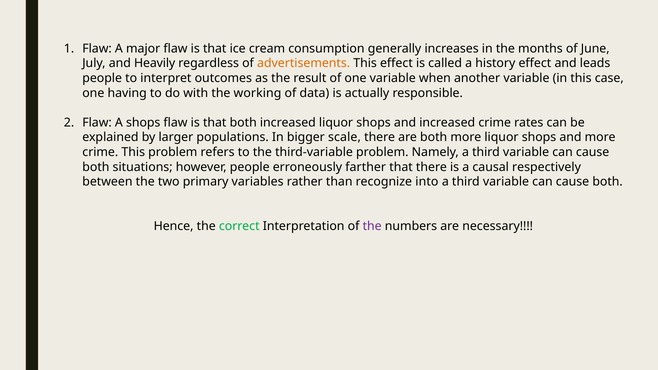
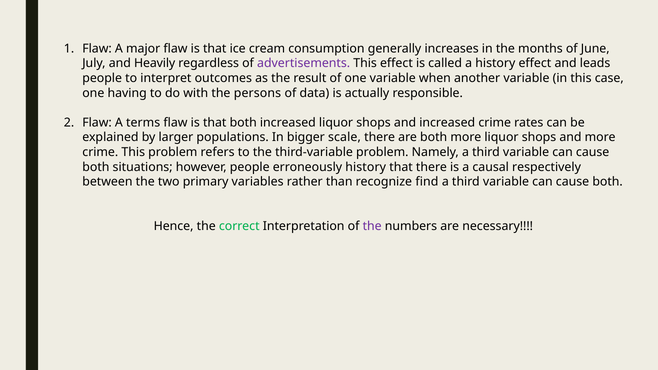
advertisements colour: orange -> purple (304, 63)
working: working -> persons (257, 93)
A shops: shops -> terms (143, 123)
erroneously farther: farther -> history (366, 167)
into: into -> find (427, 182)
